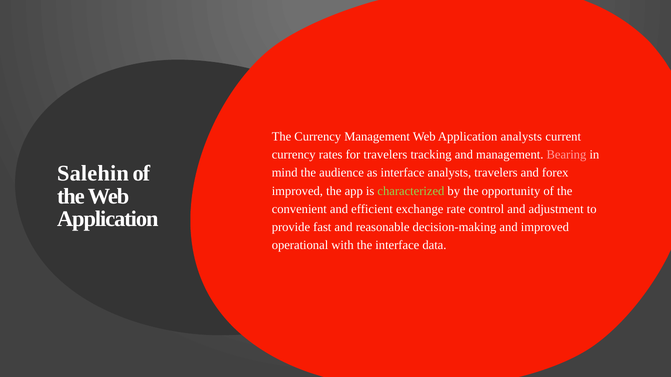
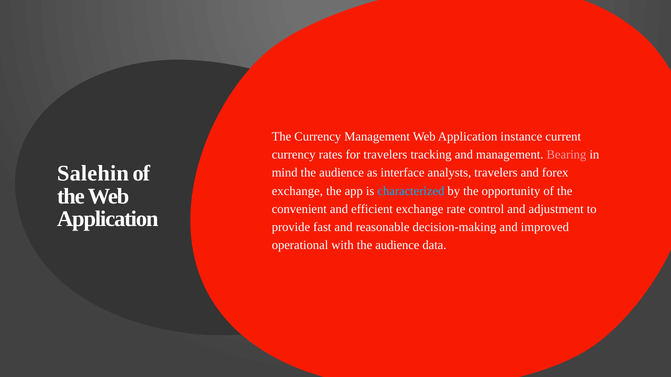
Application analysts: analysts -> instance (521, 137)
improved: improved -> exchange (297, 191)
characterized colour: light green -> light blue (411, 191)
with the interface: interface -> audience (397, 245)
